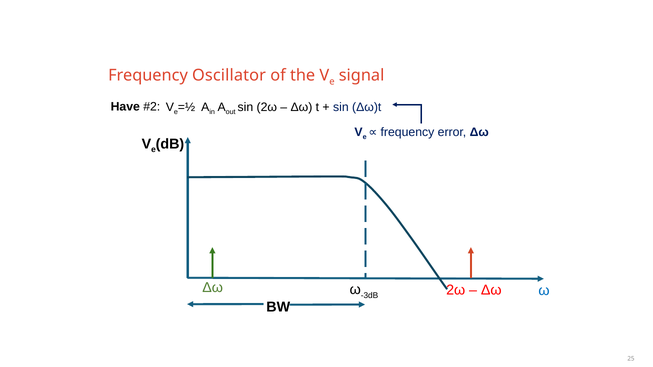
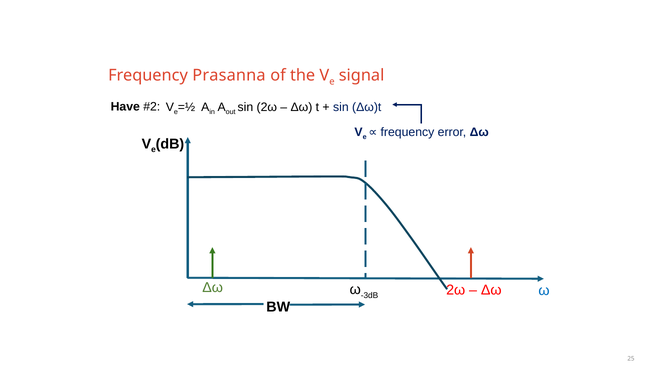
Oscillator: Oscillator -> Prasanna (229, 75)
